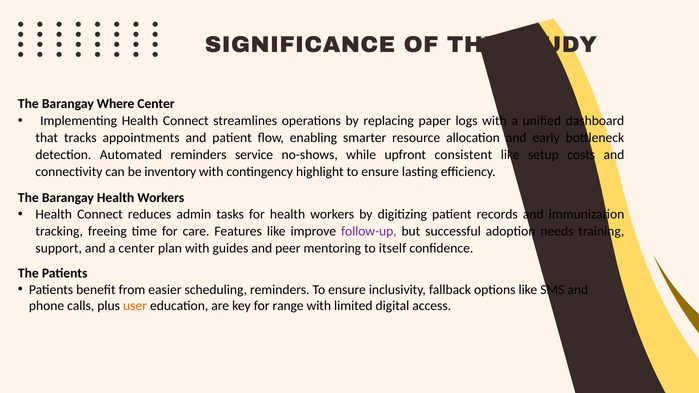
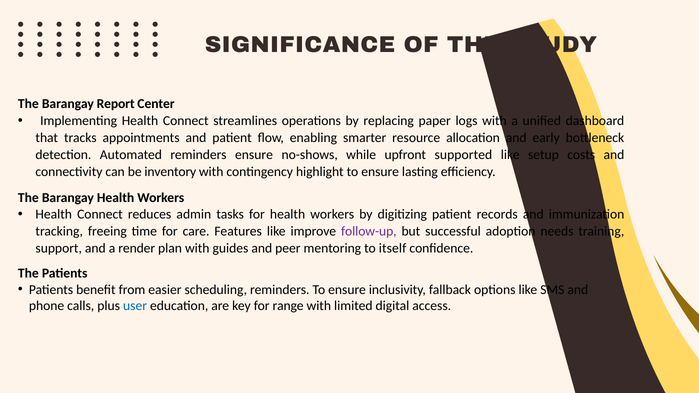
Where: Where -> Report (116, 104)
reminders service: service -> ensure (254, 155)
consistent: consistent -> supported (463, 155)
a center: center -> render (137, 249)
user colour: orange -> blue (135, 306)
